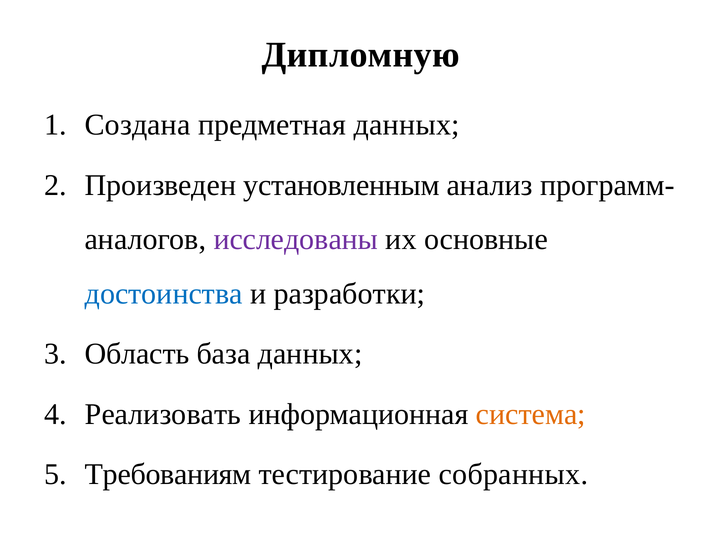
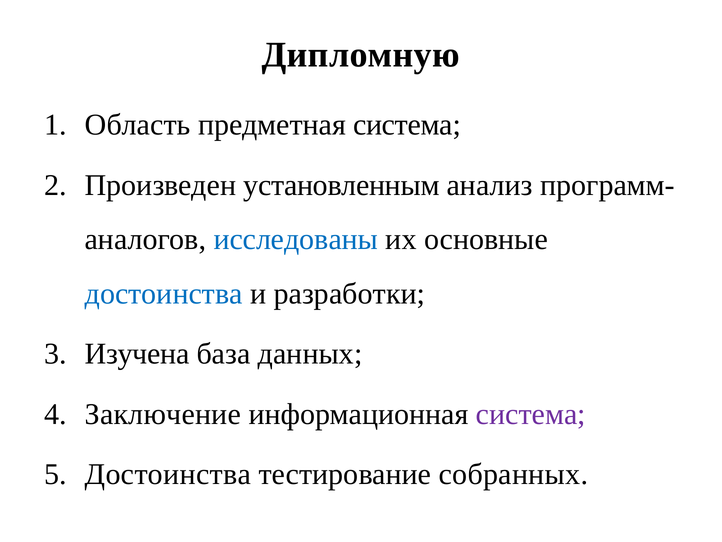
Создана: Создана -> Область (138, 125)
предметная данных: данных -> система (407, 125)
исследованы colour: purple -> blue (296, 239)
Область: Область -> Изучена (137, 354)
Реализовать: Реализовать -> Заключение (163, 414)
система colour: orange -> purple (531, 414)
Требованиям: Требованиям -> Достоинства (168, 474)
